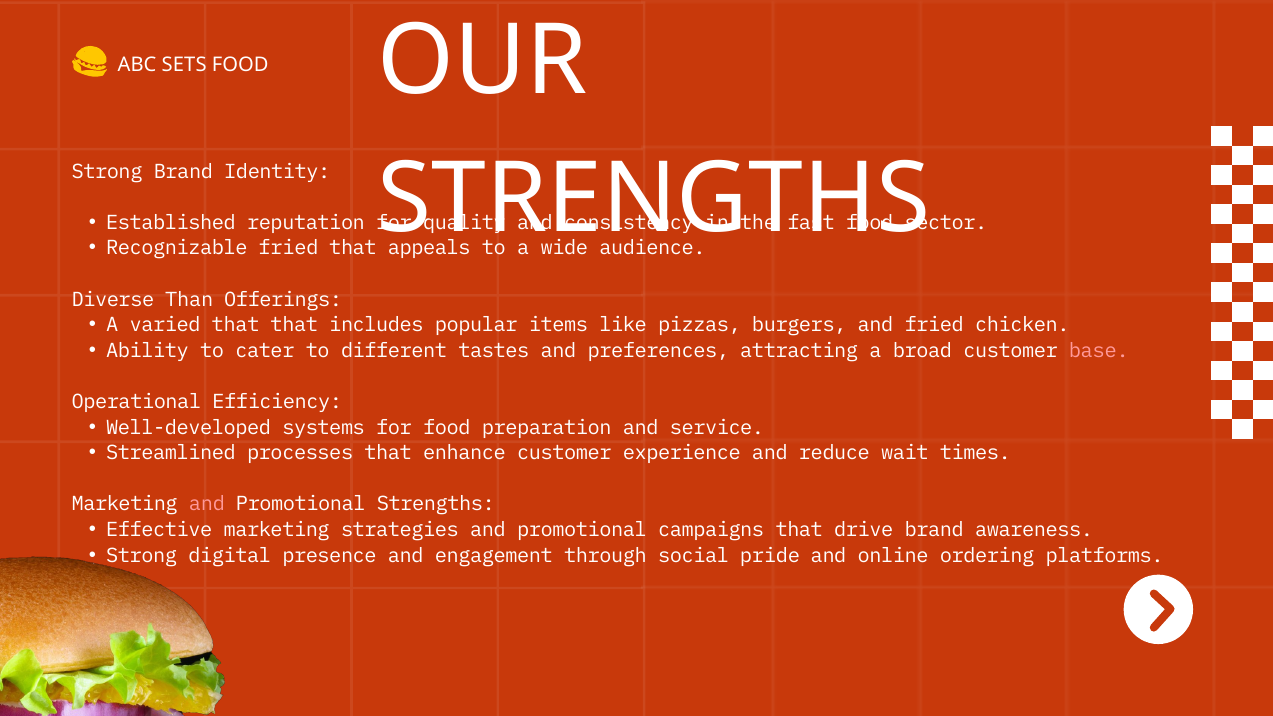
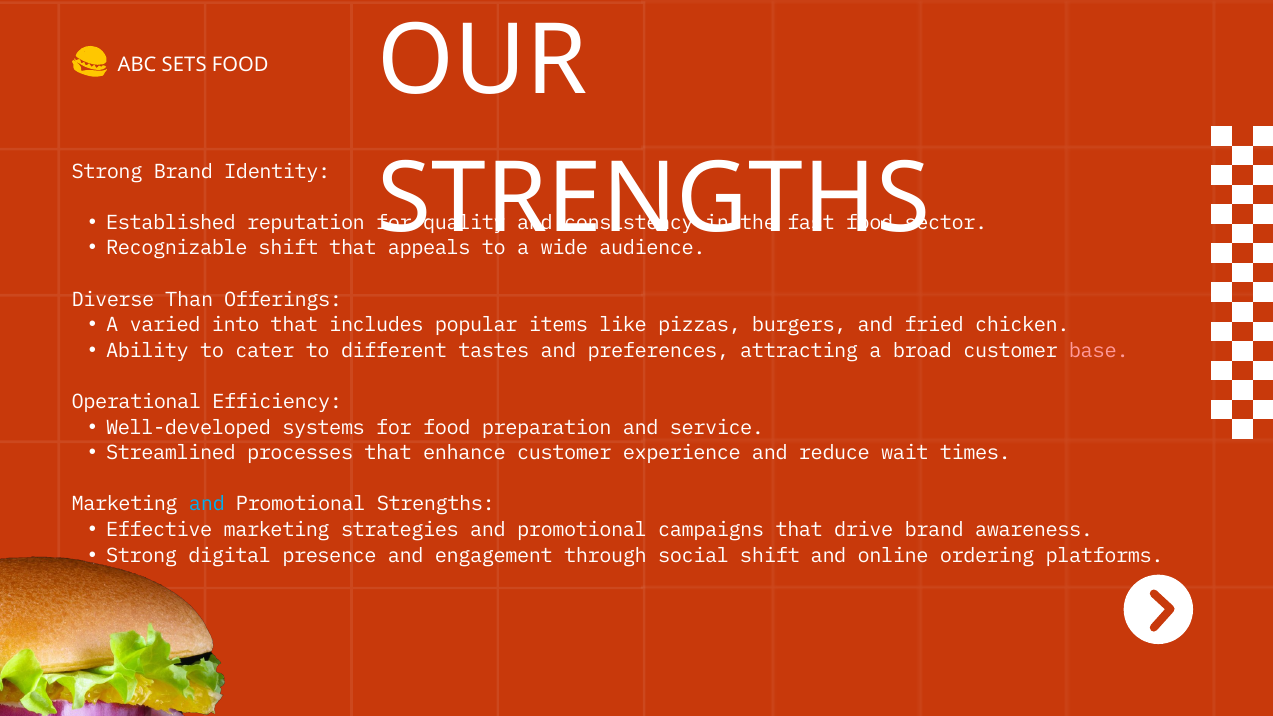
Recognizable fried: fried -> shift (288, 248)
varied that: that -> into (236, 325)
and colour: pink -> light blue (207, 504)
social pride: pride -> shift (770, 555)
